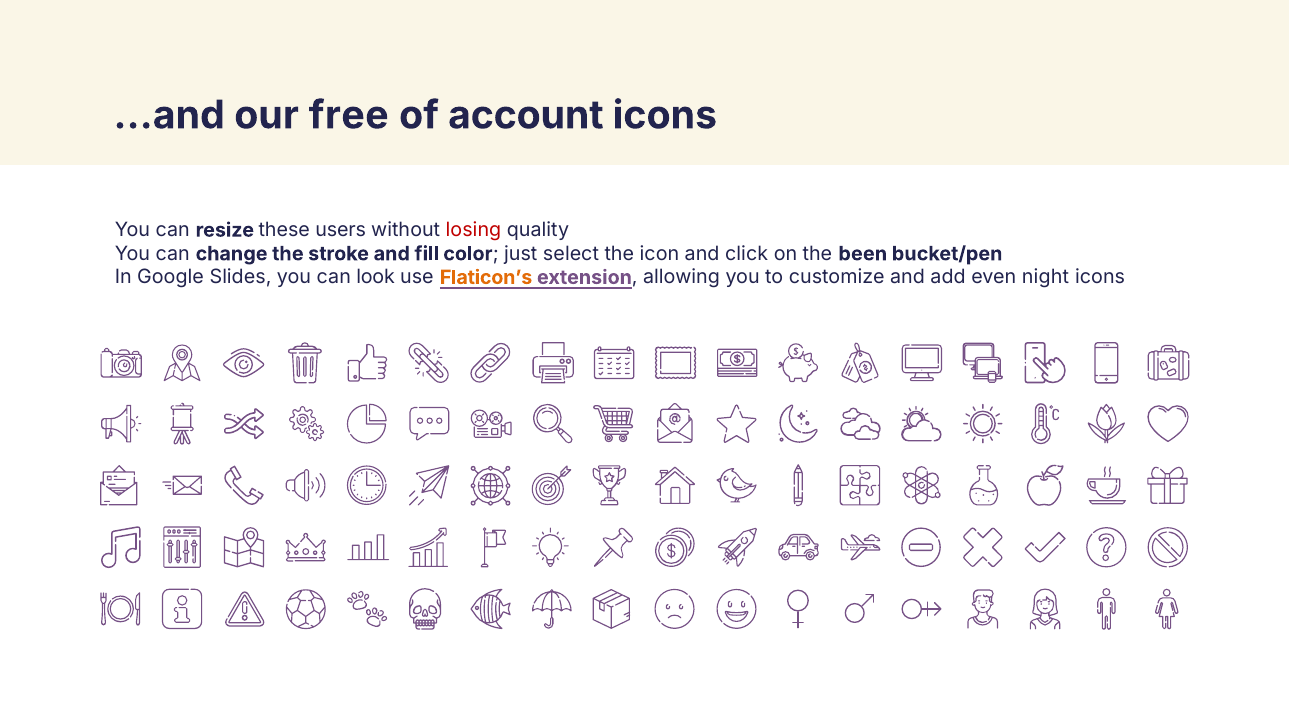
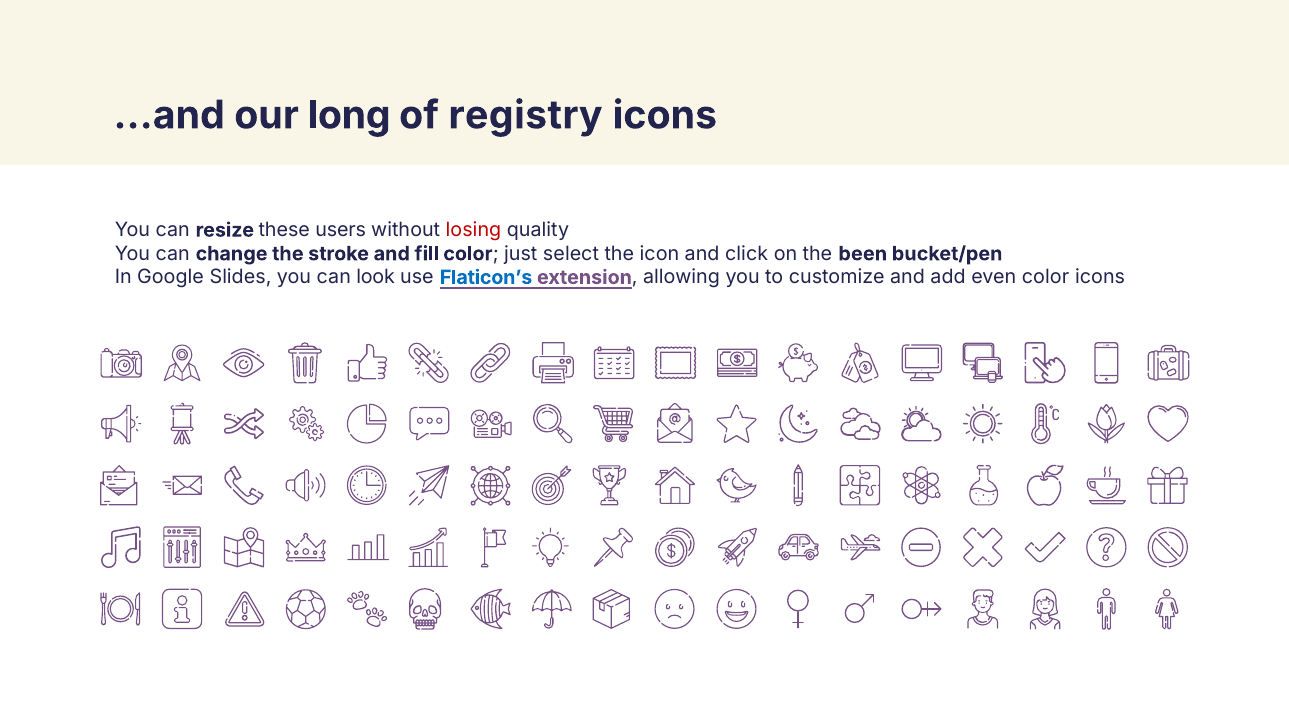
free: free -> long (349, 115)
account: account -> registry (526, 115)
Flaticon’s colour: orange -> blue (486, 277)
even night: night -> color (1046, 277)
